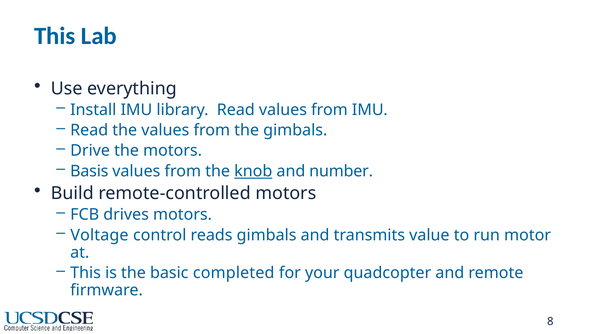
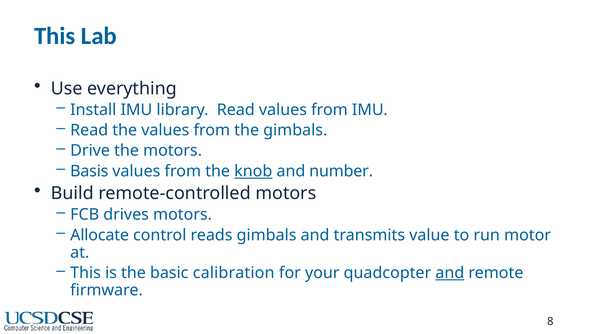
Voltage: Voltage -> Allocate (100, 235)
completed: completed -> calibration (234, 273)
and underline: none -> present (450, 273)
